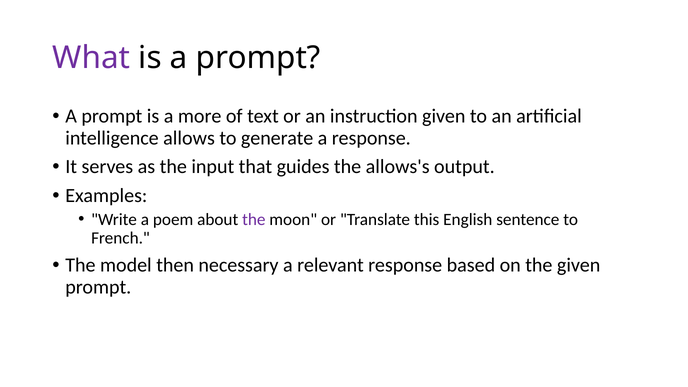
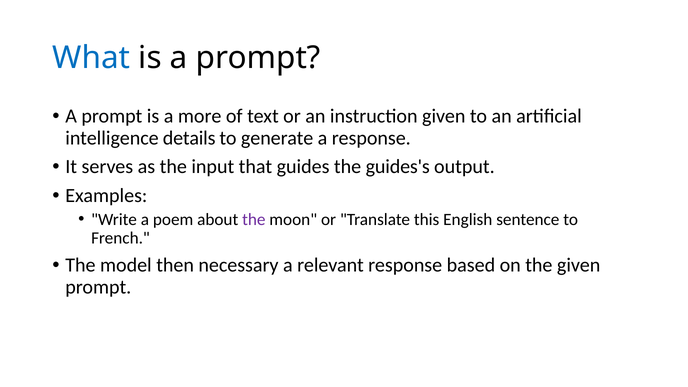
What colour: purple -> blue (91, 58)
allows: allows -> details (189, 138)
allows's: allows's -> guides's (398, 167)
